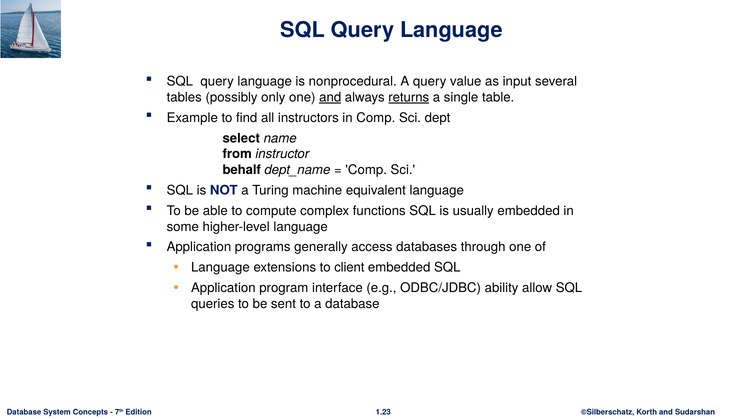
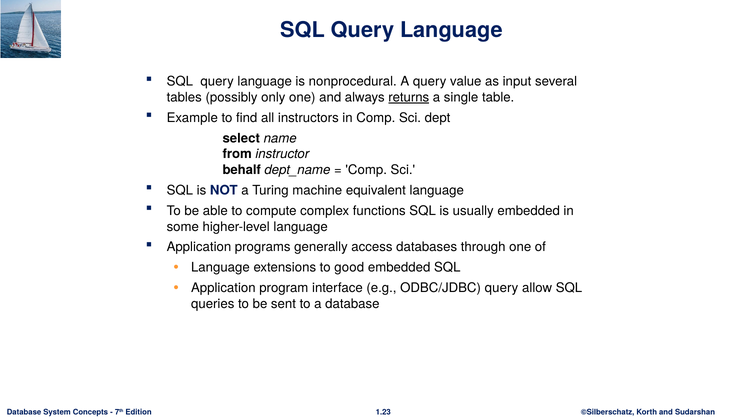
and underline: present -> none (330, 97)
client: client -> good (349, 268)
ODBC/JDBC ability: ability -> query (501, 288)
